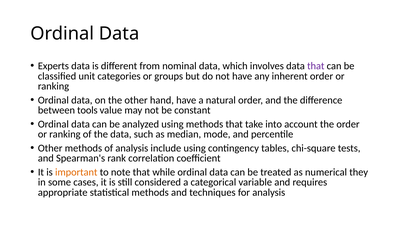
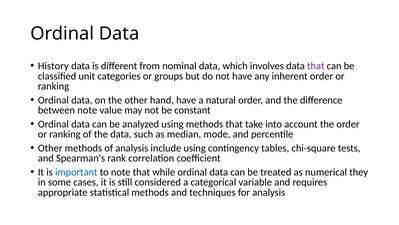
Experts: Experts -> History (53, 66)
between tools: tools -> note (87, 110)
important colour: orange -> blue (76, 172)
